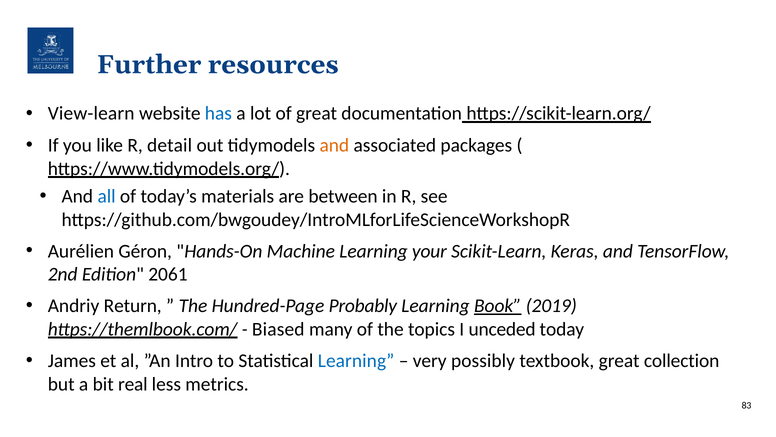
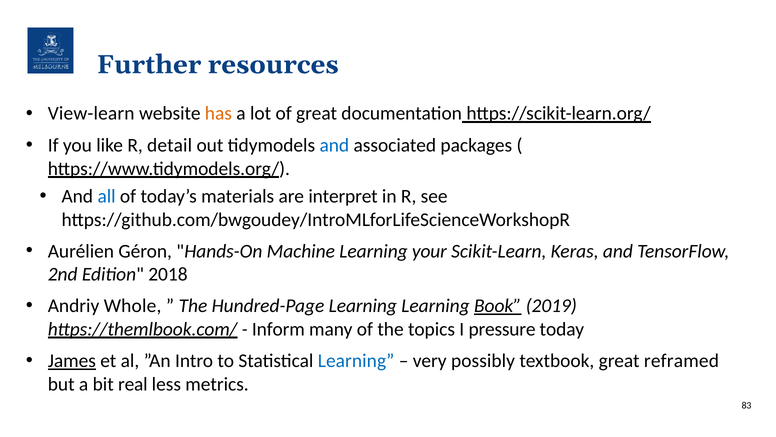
has colour: blue -> orange (218, 113)
and colour: orange -> blue (334, 145)
between: between -> interpret (343, 196)
2061: 2061 -> 2018 (168, 274)
Return: Return -> Whole (133, 305)
Hundred-Page Probably: Probably -> Learning (363, 305)
Biased: Biased -> Inform (278, 329)
unceded: unceded -> pressure (502, 329)
James underline: none -> present (72, 361)
collection: collection -> reframed (681, 361)
